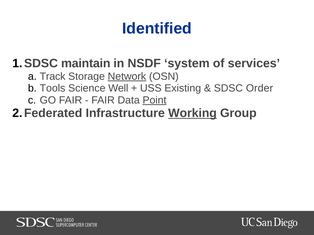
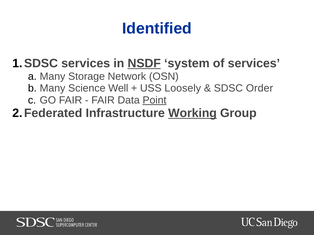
maintain: maintain -> services (86, 64)
NSDF underline: none -> present (144, 64)
Track: Track -> Many (53, 76)
Network underline: present -> none (127, 76)
Tools: Tools -> Many (53, 88)
Existing: Existing -> Loosely (183, 88)
